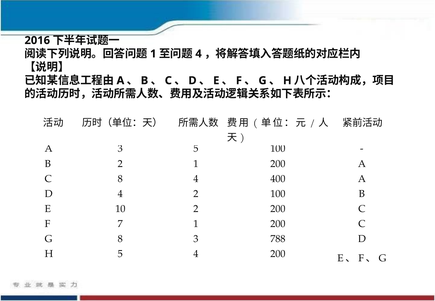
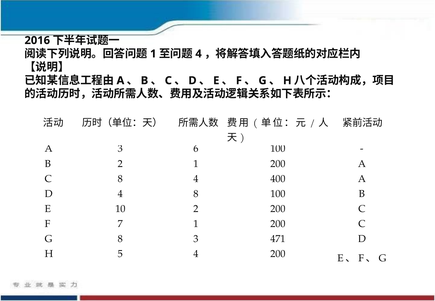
3 5: 5 -> 6 (196, 149)
4 2: 2 -> 8 (196, 194)
788: 788 -> 471 (278, 239)
